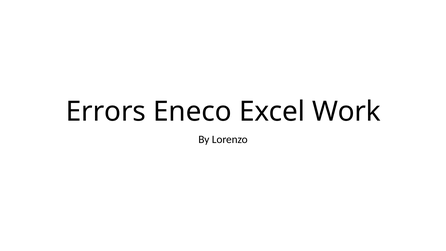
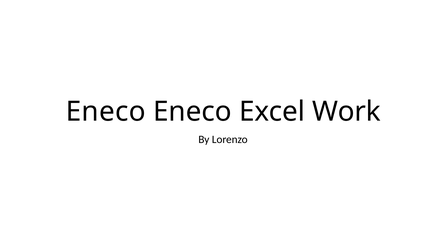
Errors: Errors -> Eneco (106, 111)
